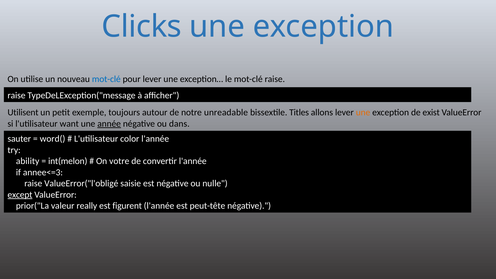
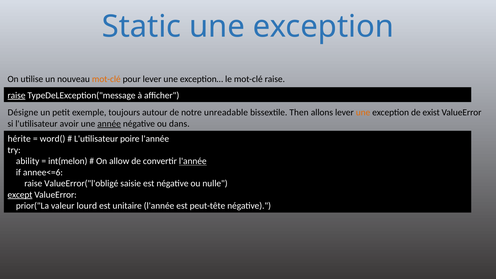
Clicks: Clicks -> Static (142, 27)
mot-clé colour: blue -> orange (106, 79)
raise underline: none -> present (16, 95)
Utilisent: Utilisent -> Désigne (23, 113)
Titles: Titles -> Then (299, 113)
want: want -> avoir (69, 124)
sauter: sauter -> hérite (19, 139)
color: color -> poire (130, 139)
votre: votre -> allow (119, 161)
l'année underline: none -> present (193, 161)
annee<=3: annee<=3 -> annee<=6 (43, 172)
really: really -> lourd (87, 206)
figurent: figurent -> unitaire (127, 206)
